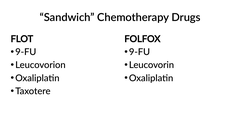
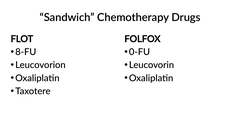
9-FU: 9-FU -> 8-FU (26, 52)
9-FU: 9-FU -> 0-FU (139, 52)
